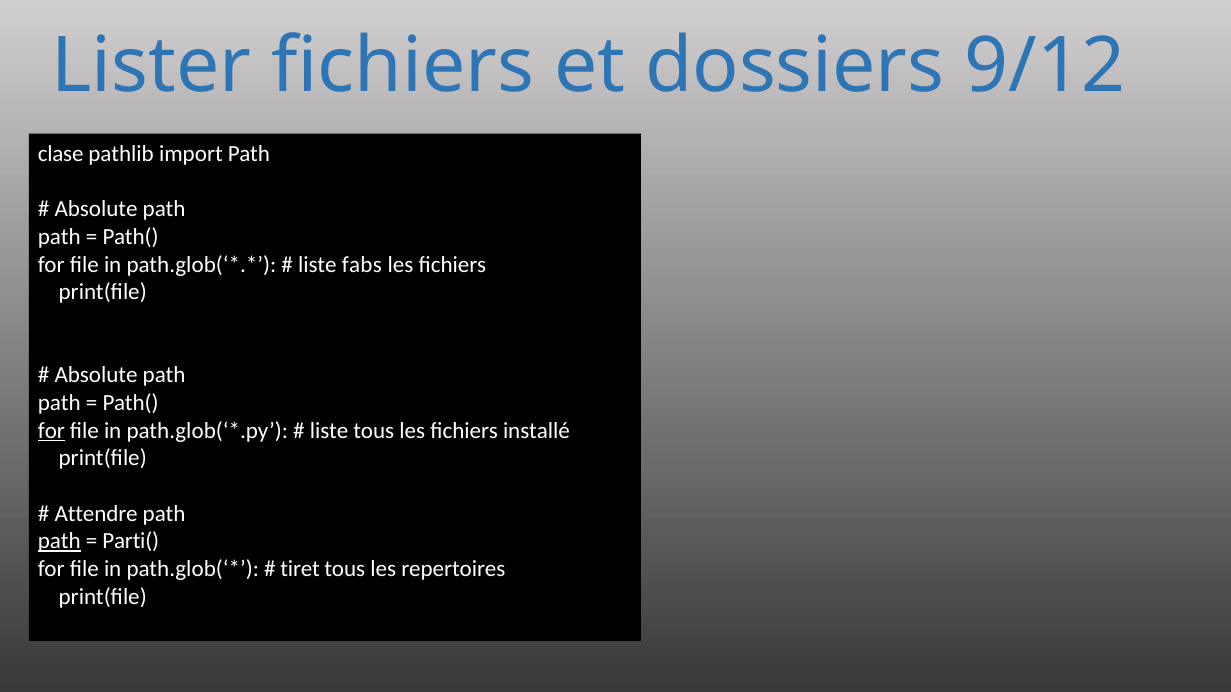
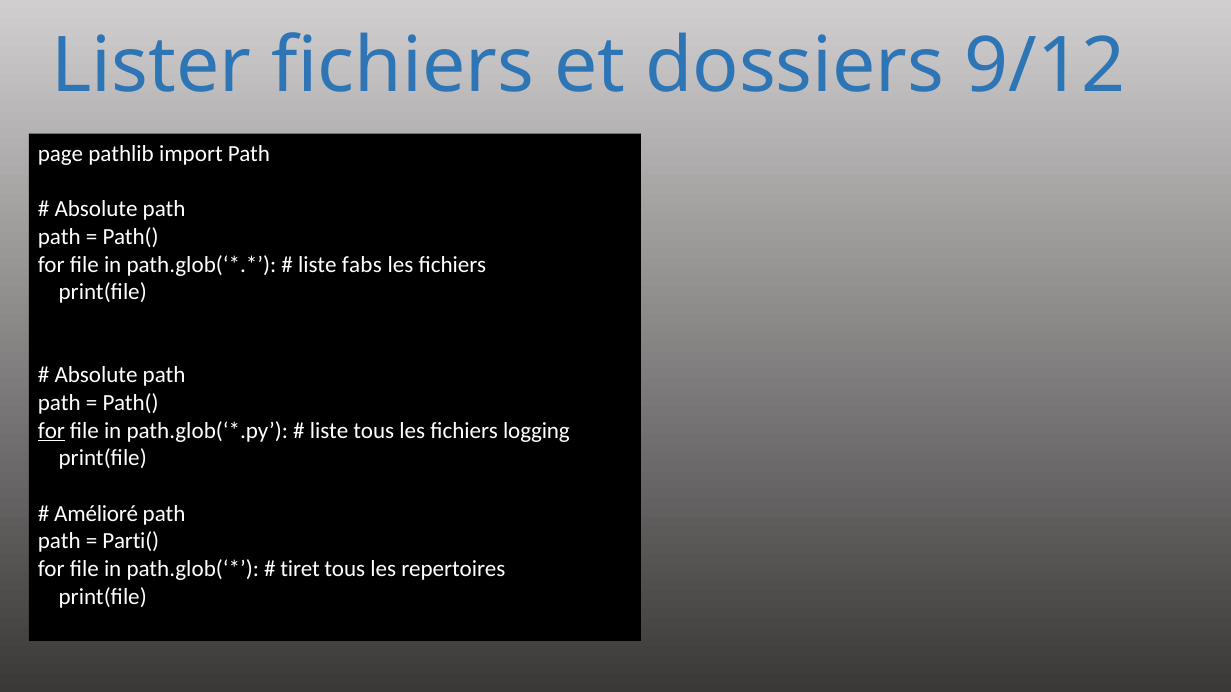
clase: clase -> page (61, 154)
installé: installé -> logging (536, 431)
Attendre: Attendre -> Amélioré (96, 514)
path underline: present -> none (59, 542)
